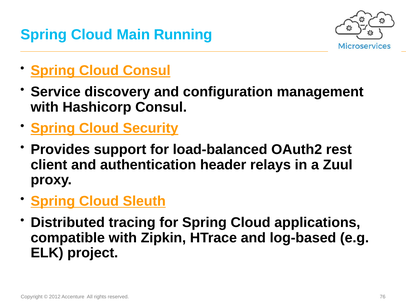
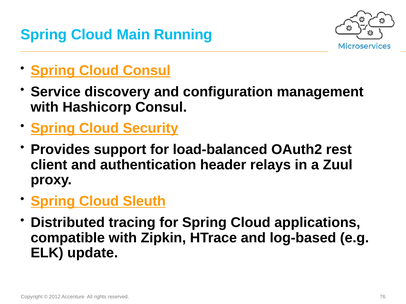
project: project -> update (93, 253)
